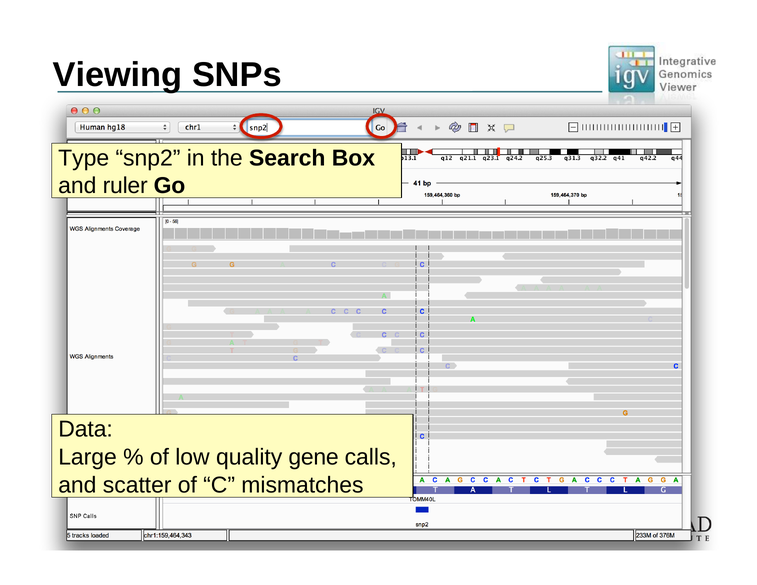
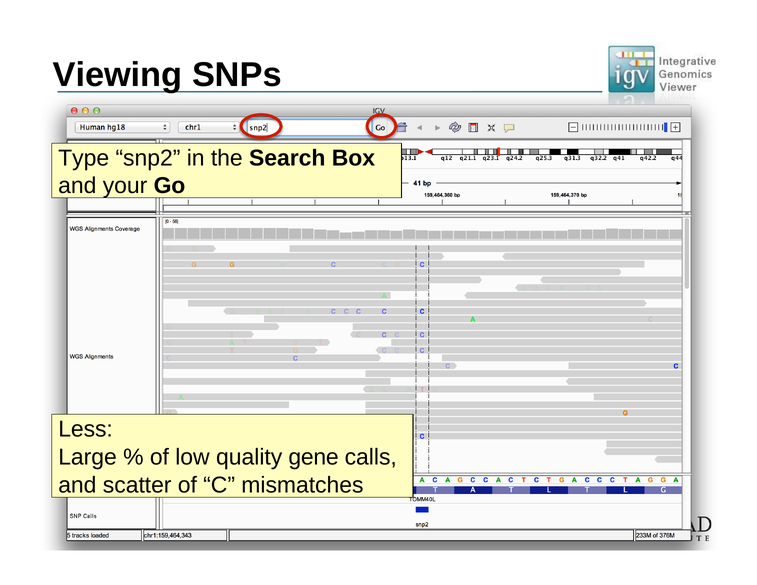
ruler: ruler -> your (125, 185)
Data: Data -> Less (86, 429)
